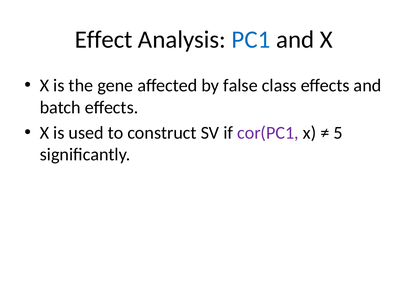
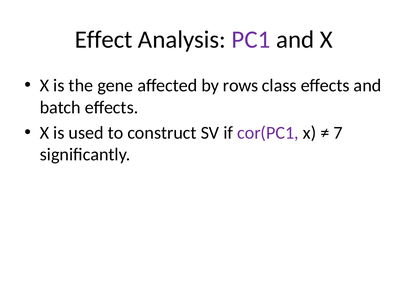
PC1 colour: blue -> purple (251, 39)
false: false -> rows (241, 86)
5: 5 -> 7 (338, 133)
